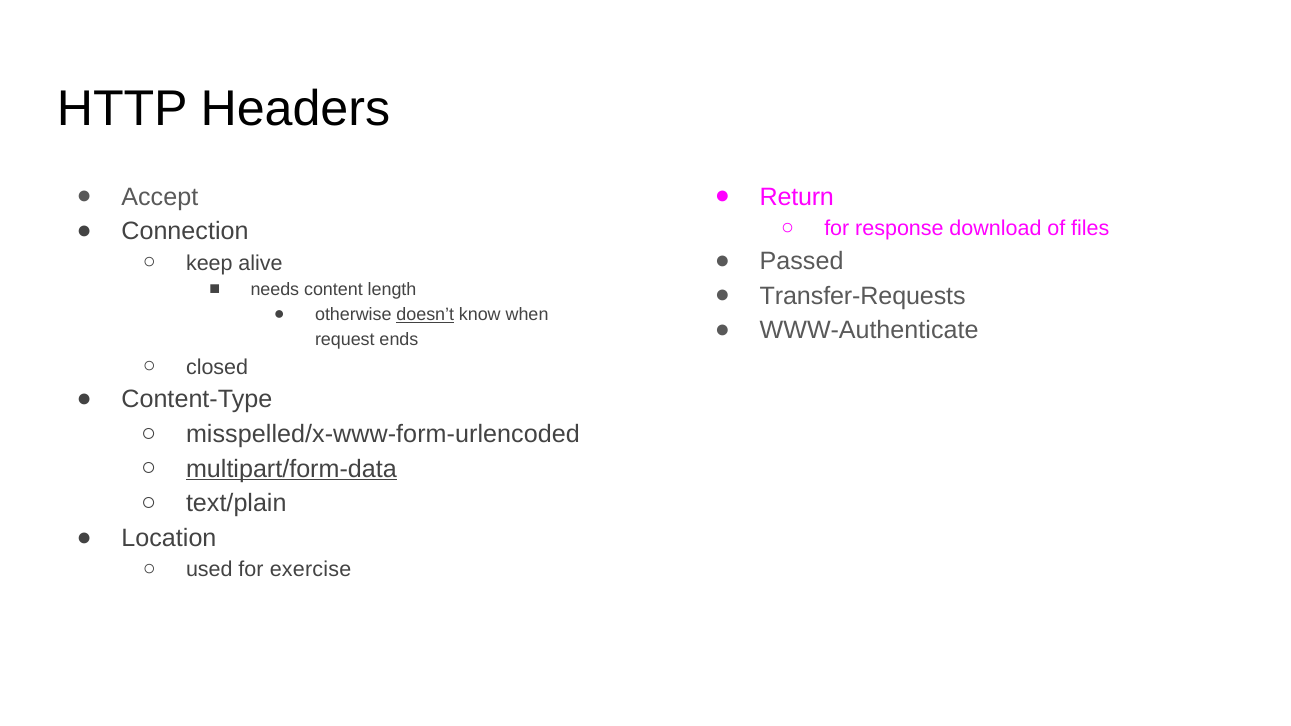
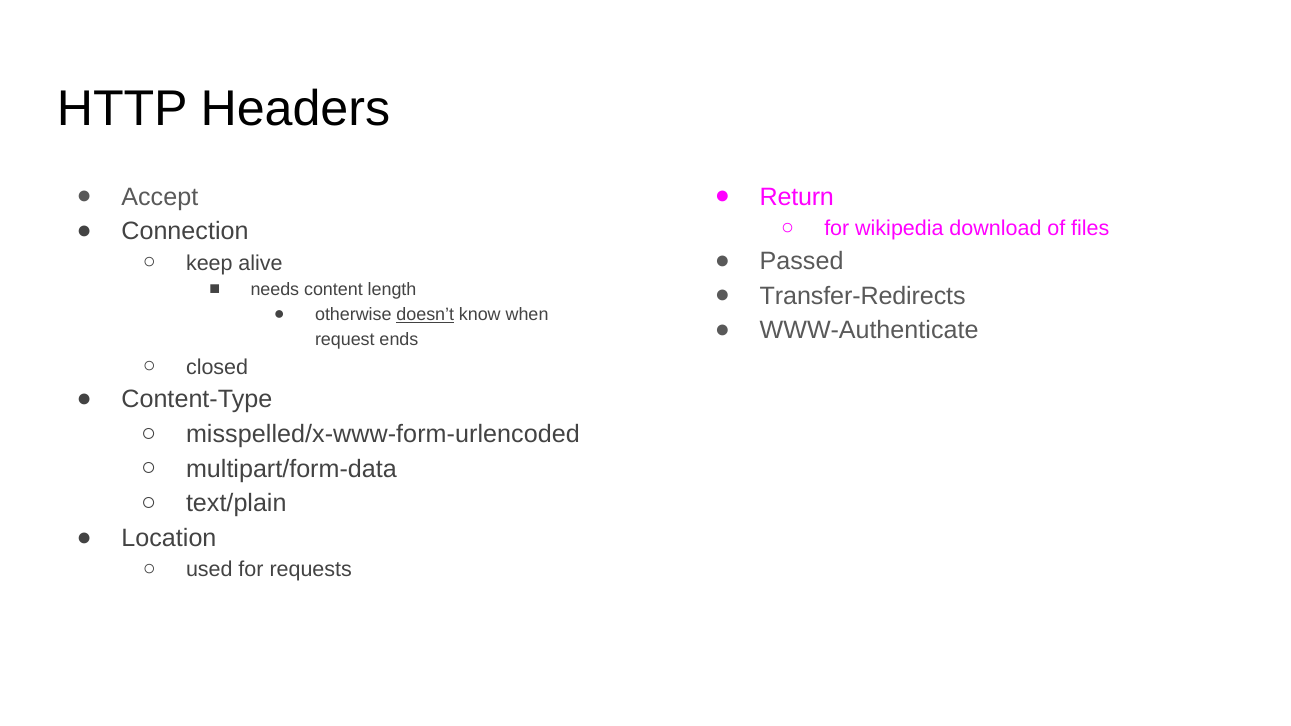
response: response -> wikipedia (899, 228)
Transfer-Requests: Transfer-Requests -> Transfer-Redirects (863, 296)
multipart/form-data underline: present -> none (291, 469)
exercise: exercise -> requests (311, 570)
